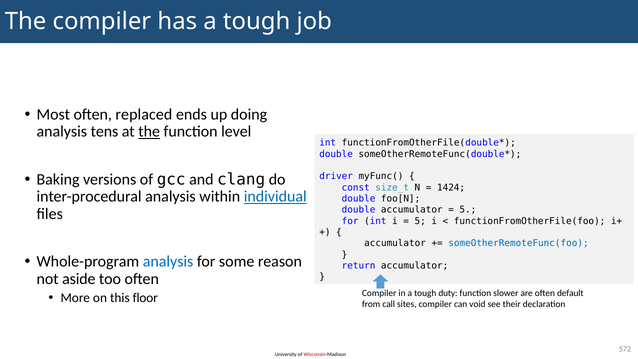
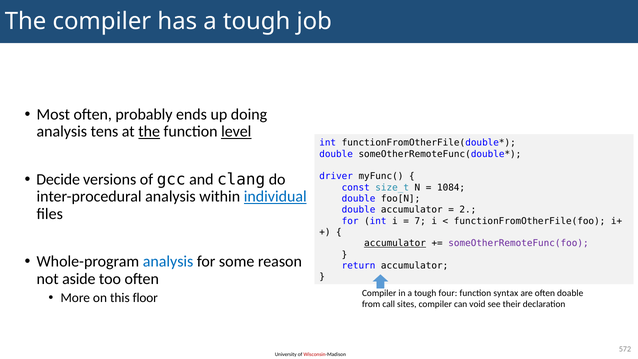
replaced: replaced -> probably (144, 114)
level underline: none -> present (236, 132)
Baking: Baking -> Decide (58, 179)
1424: 1424 -> 1084 (451, 187)
5: 5 -> 2 (468, 210)
5: 5 -> 7 (420, 221)
accumulator underline: none -> present (395, 243)
someOtherRemoteFunc(foo colour: blue -> purple (518, 243)
duty: duty -> four (448, 293)
slower: slower -> syntax (506, 293)
default: default -> doable (570, 293)
